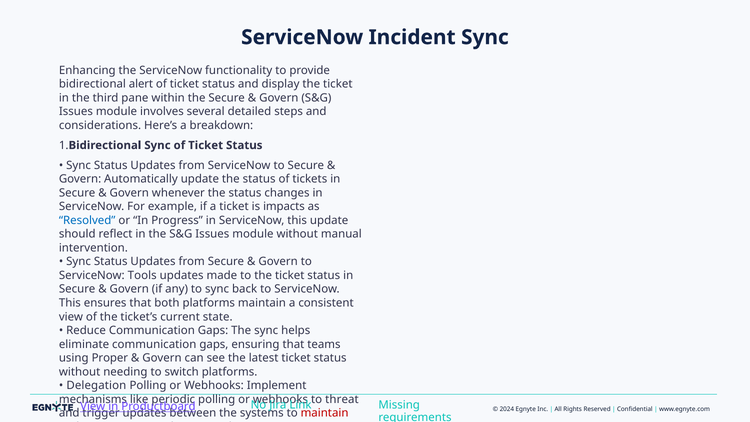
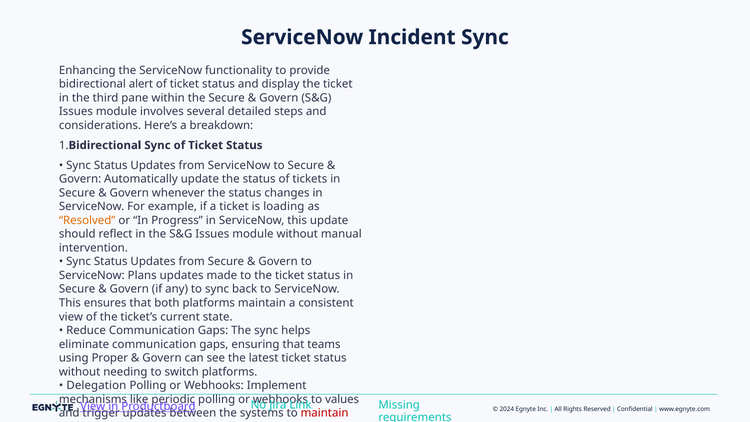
impacts: impacts -> loading (284, 207)
Resolved colour: blue -> orange (87, 220)
Tools: Tools -> Plans (142, 275)
threat: threat -> values (342, 399)
